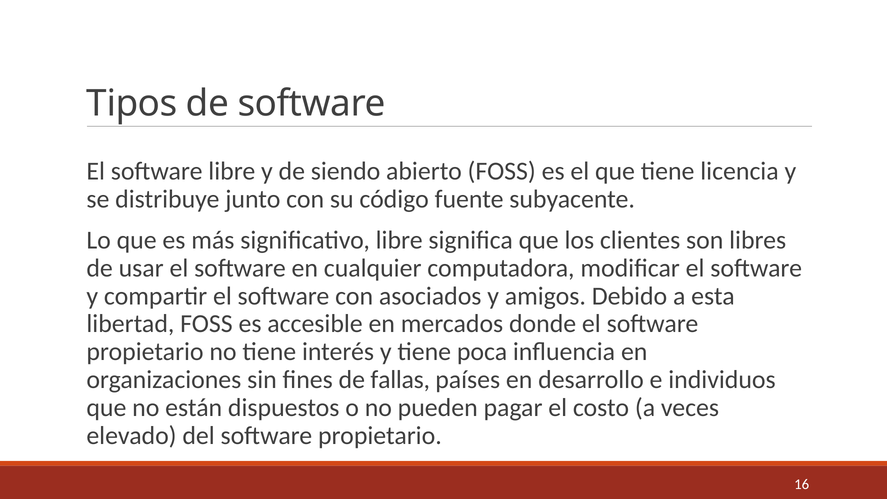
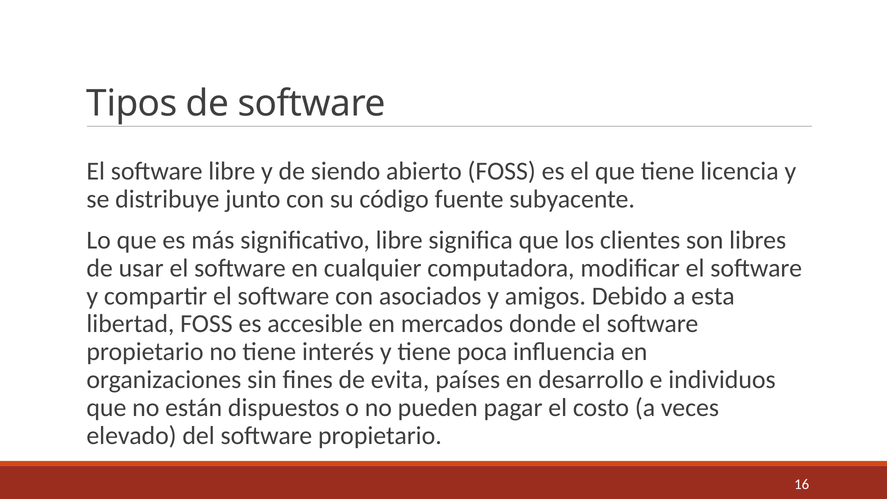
fallas: fallas -> evita (400, 380)
